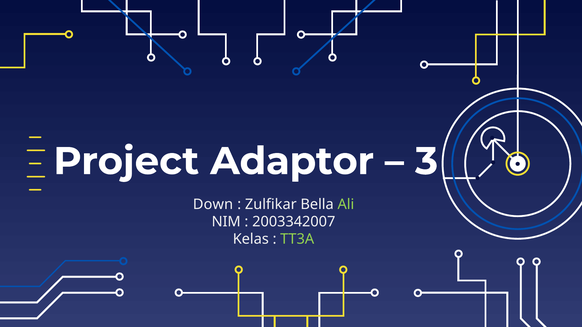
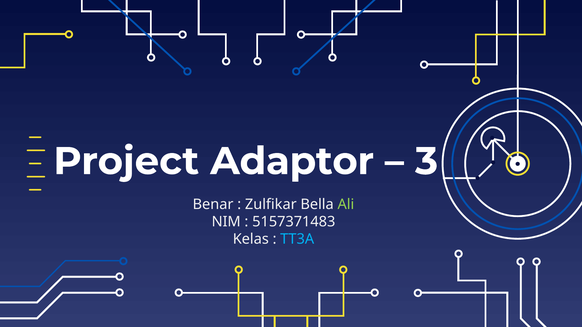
Down: Down -> Benar (213, 205)
2003342007: 2003342007 -> 5157371483 (294, 222)
TT3A colour: light green -> light blue (297, 239)
